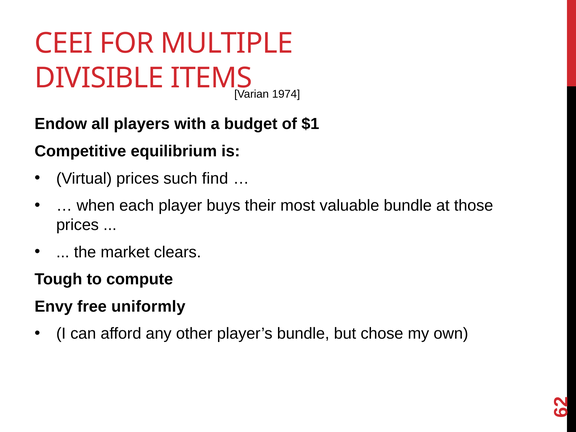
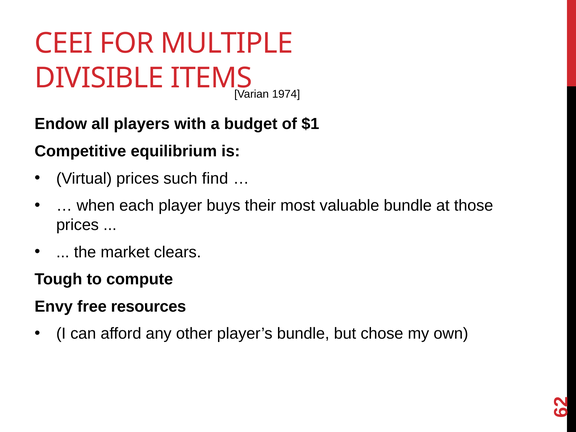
uniformly: uniformly -> resources (148, 306)
